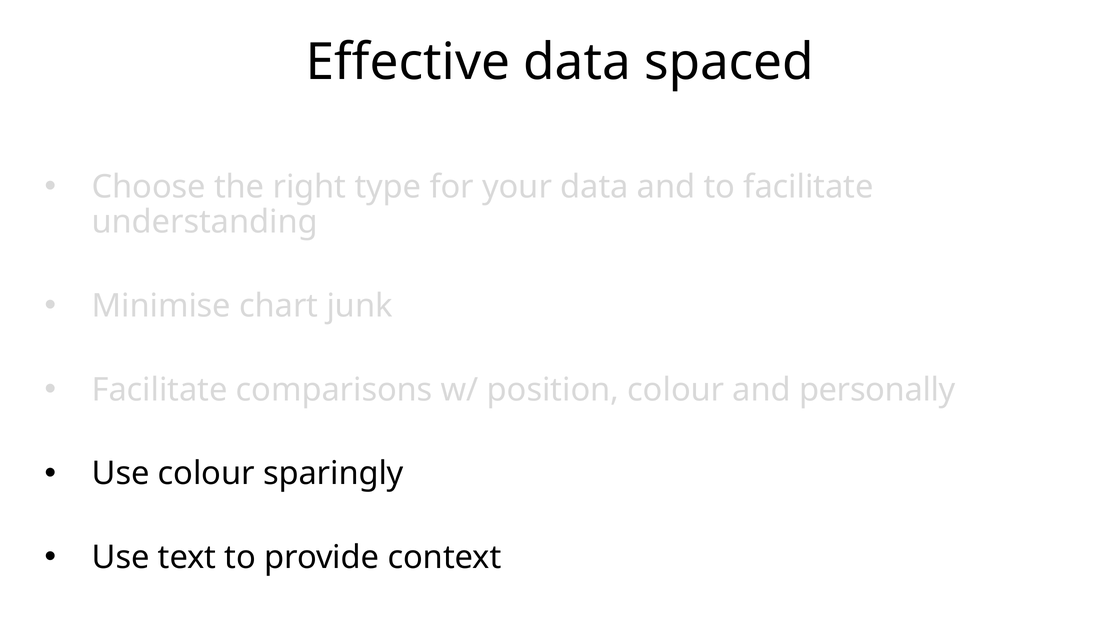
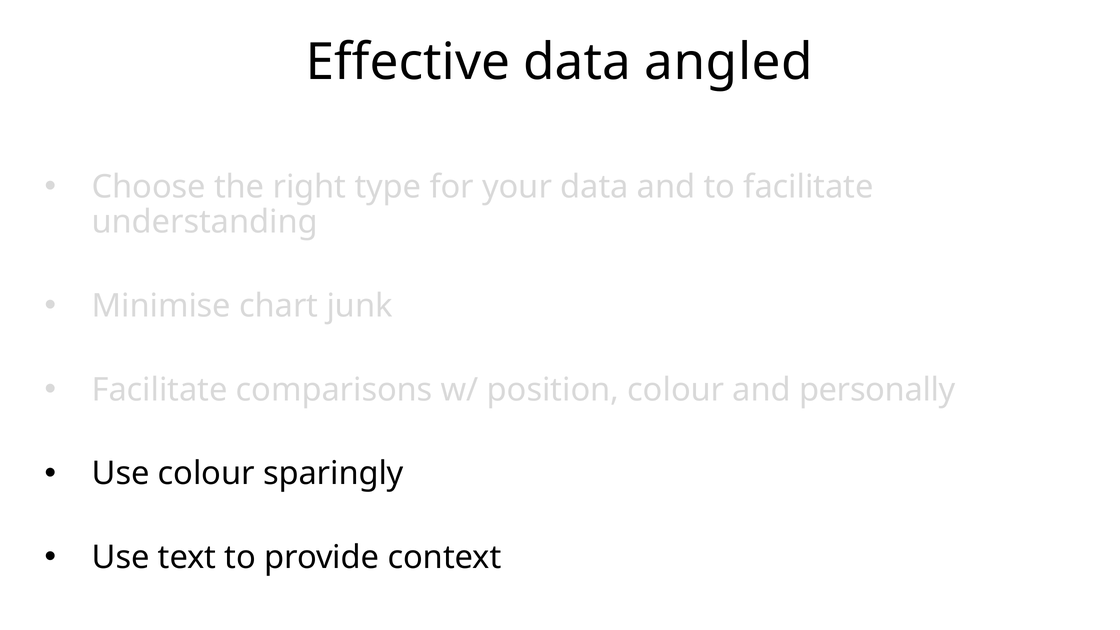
spaced: spaced -> angled (729, 62)
